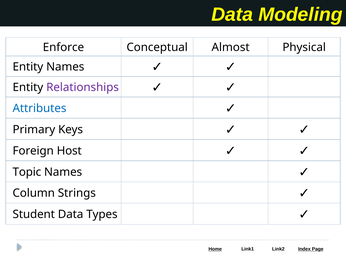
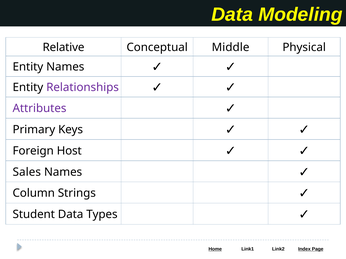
Enforce: Enforce -> Relative (63, 47)
Almost: Almost -> Middle (231, 47)
Attributes colour: blue -> purple (40, 108)
Topic: Topic -> Sales (27, 172)
